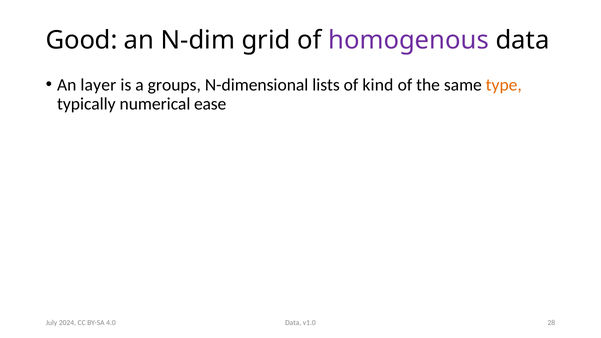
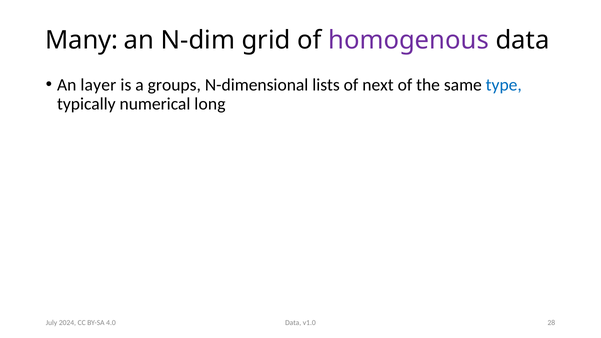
Good: Good -> Many (82, 40)
kind: kind -> next (378, 85)
type colour: orange -> blue (504, 85)
ease: ease -> long (210, 104)
